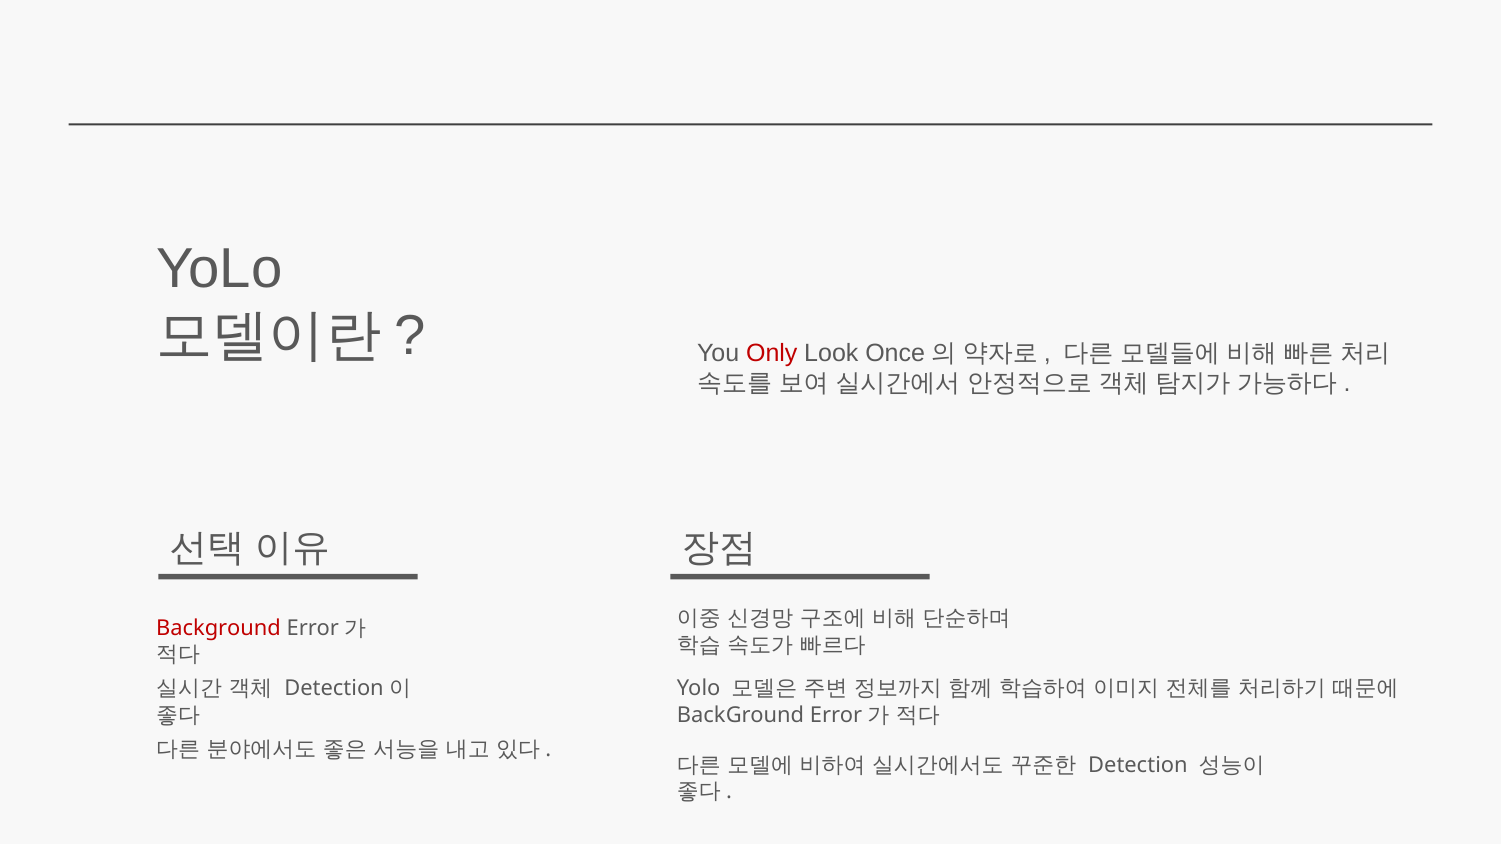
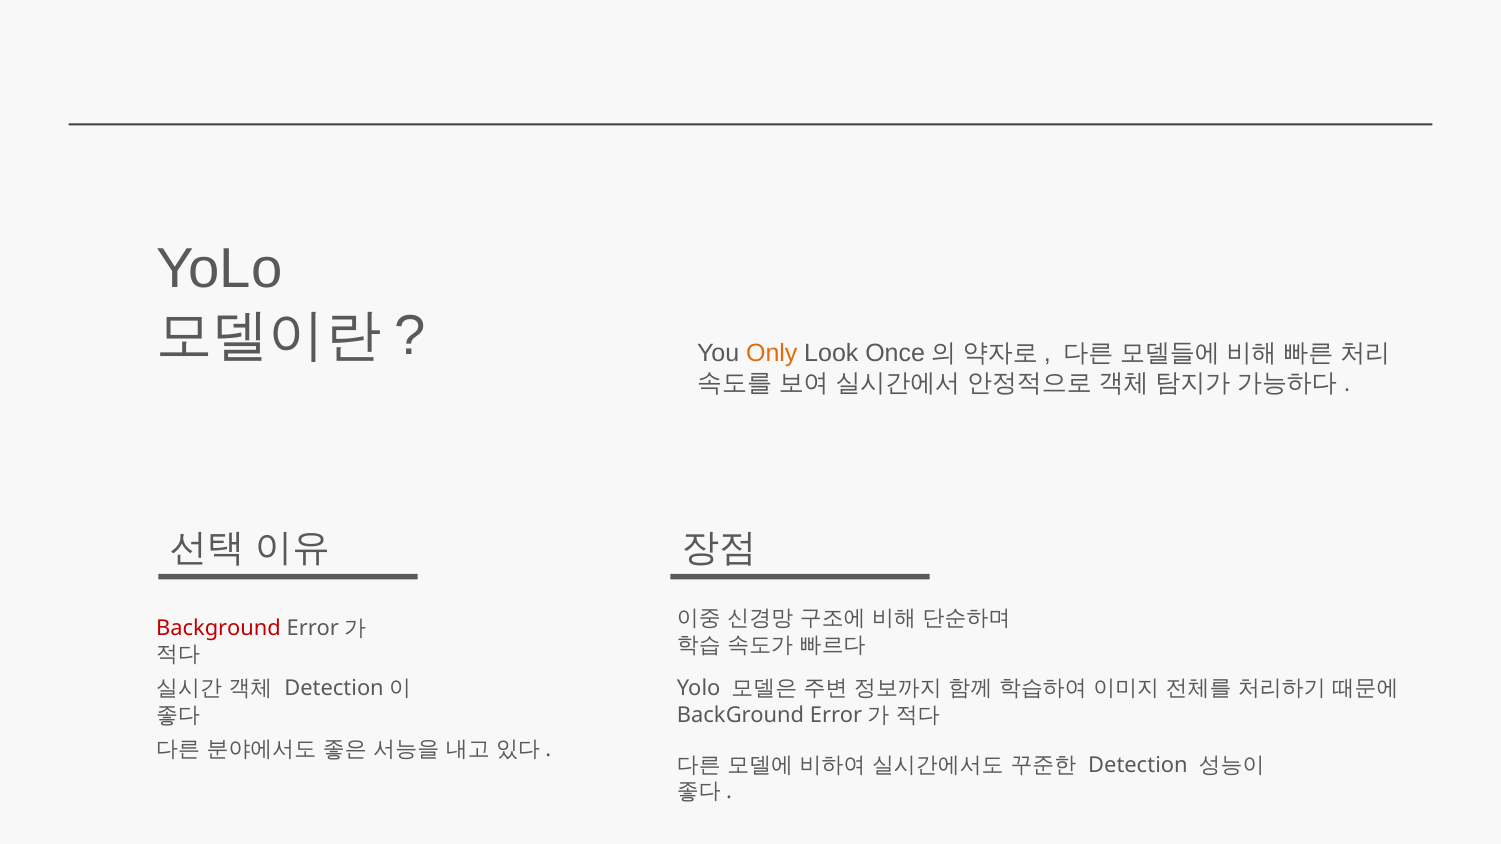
Only colour: red -> orange (772, 354)
